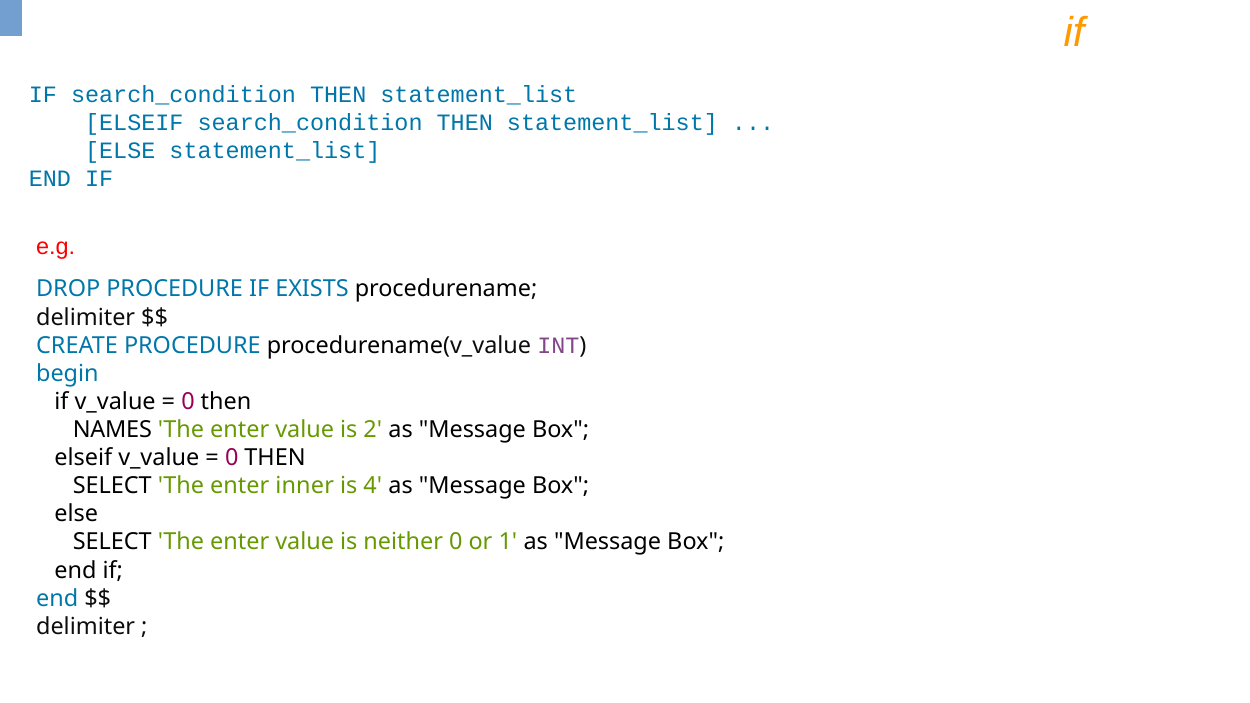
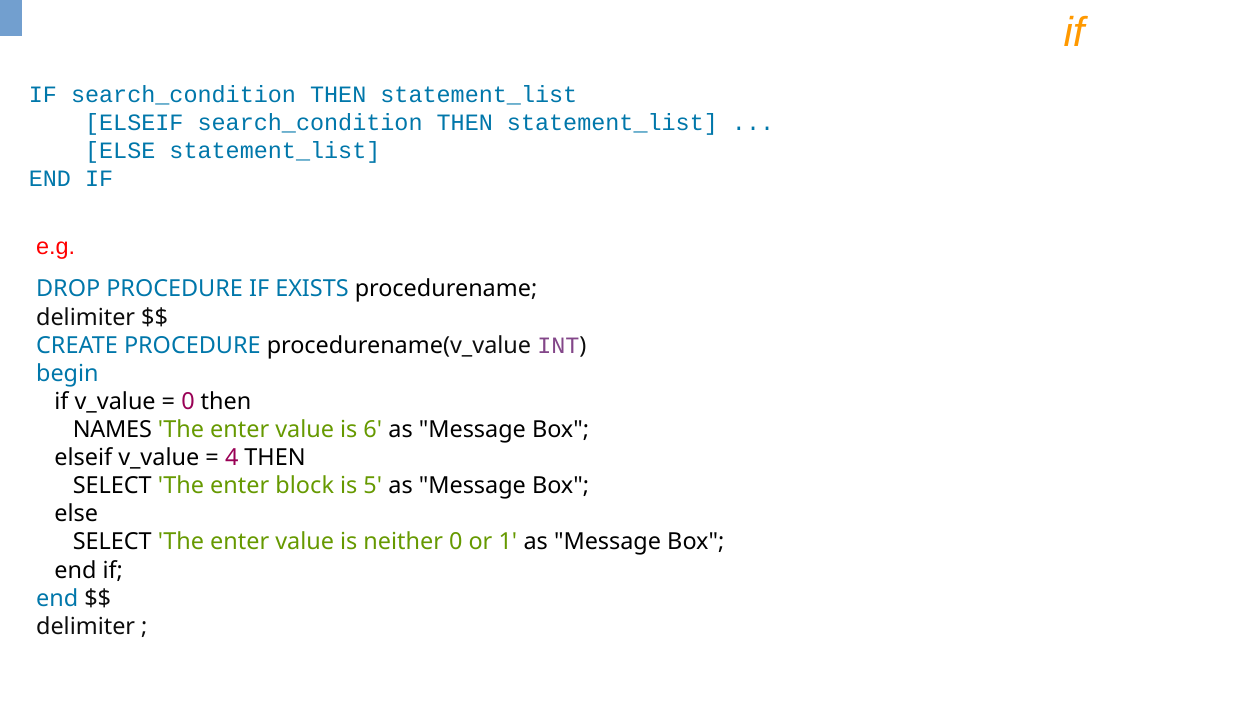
2: 2 -> 6 (373, 430)
0: 0 -> 4 (232, 458)
inner: inner -> block (305, 486)
4: 4 -> 5 (373, 486)
